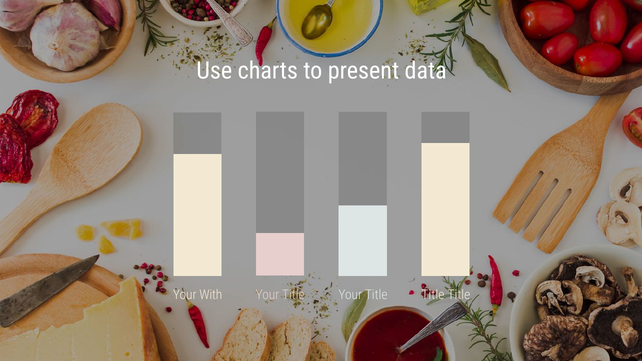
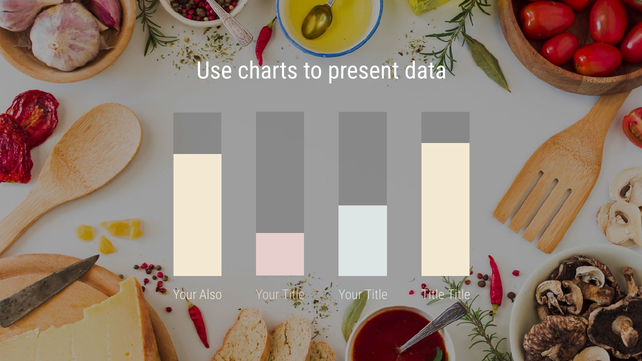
With: With -> Also (211, 295)
